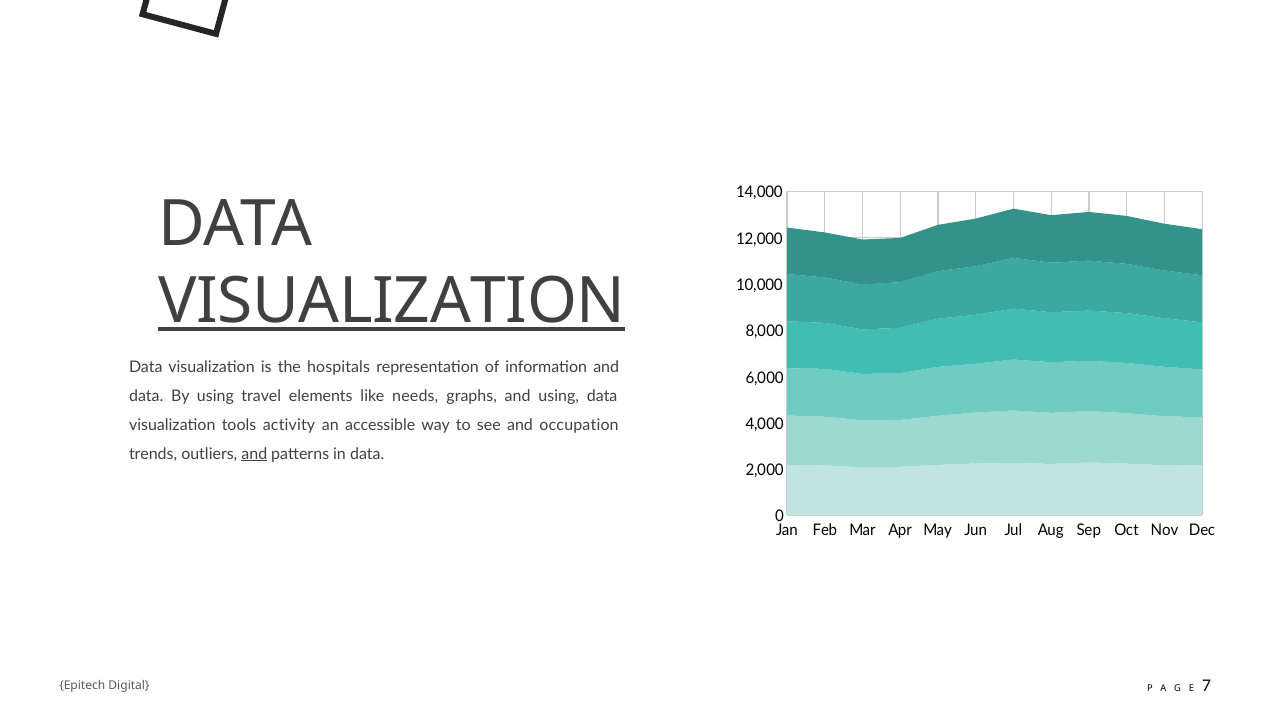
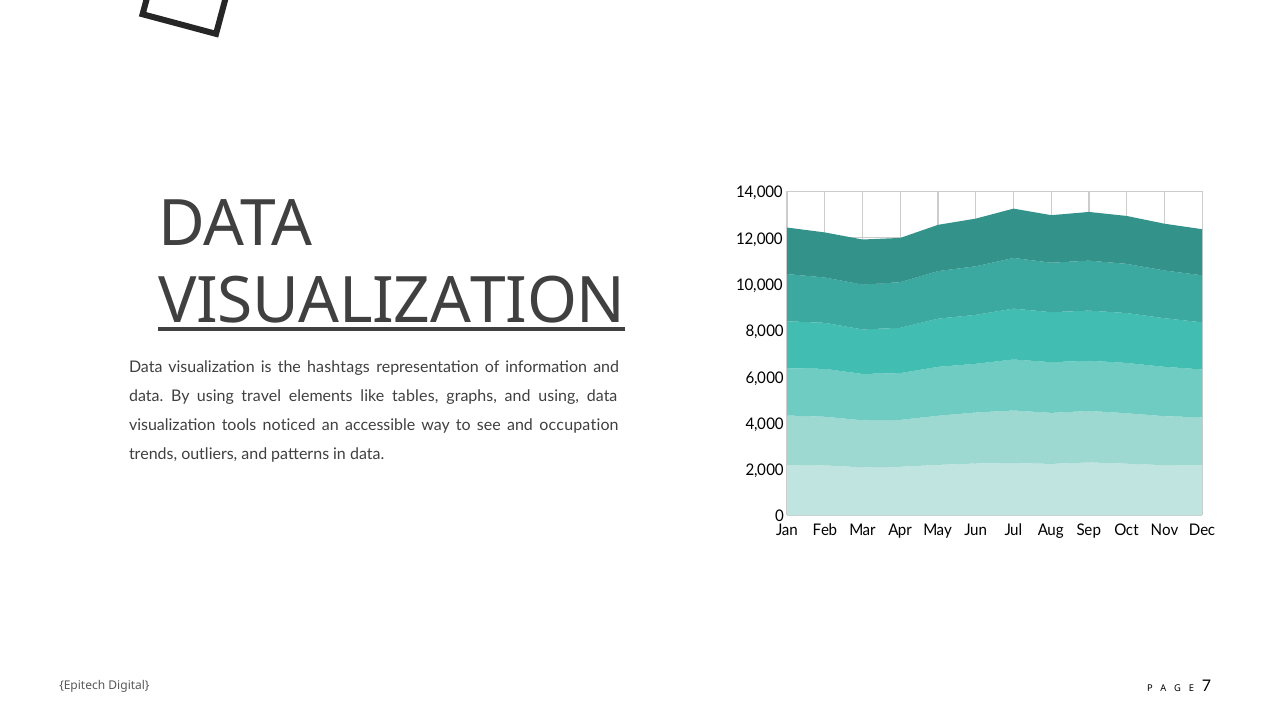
hospitals: hospitals -> hashtags (339, 367)
needs: needs -> tables (415, 396)
activity: activity -> noticed (289, 425)
and underline: present -> none (254, 454)
